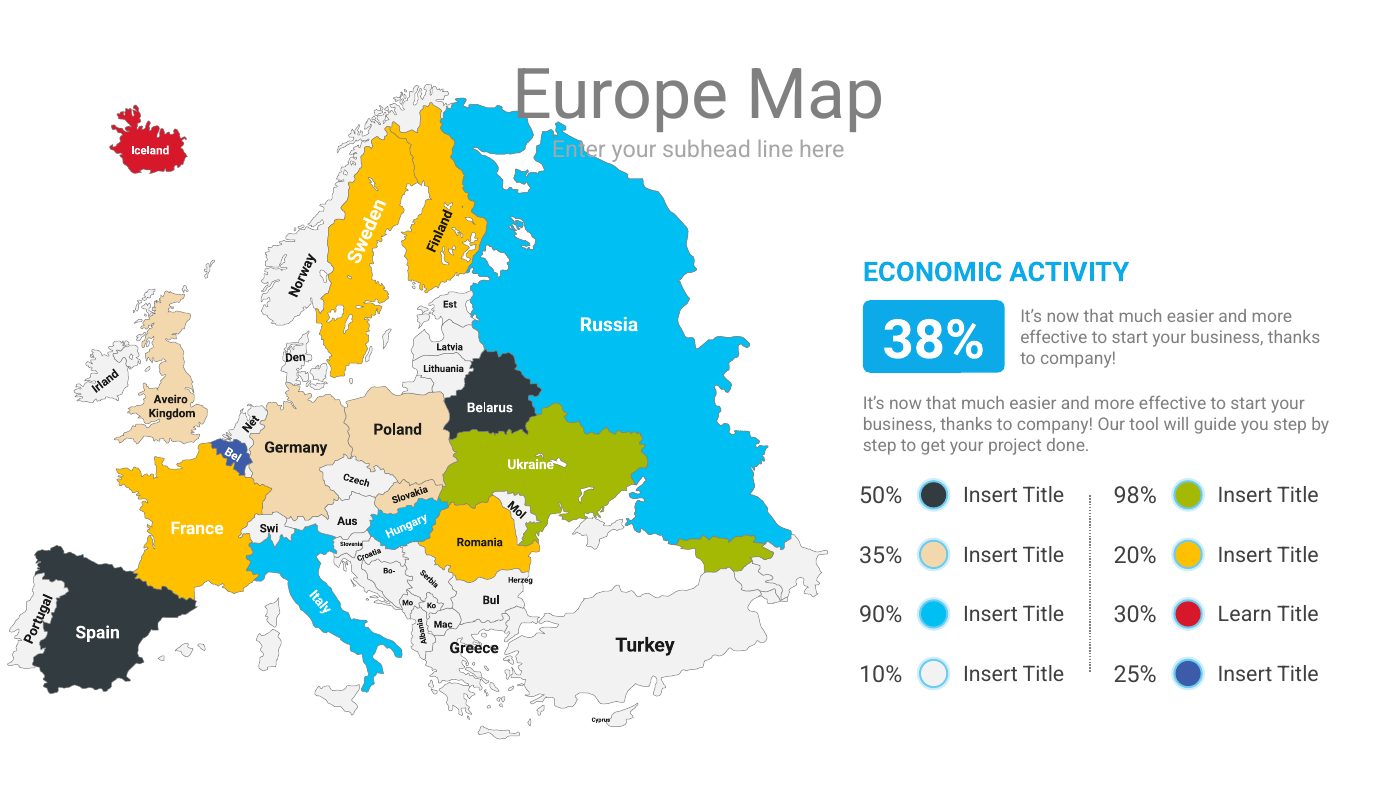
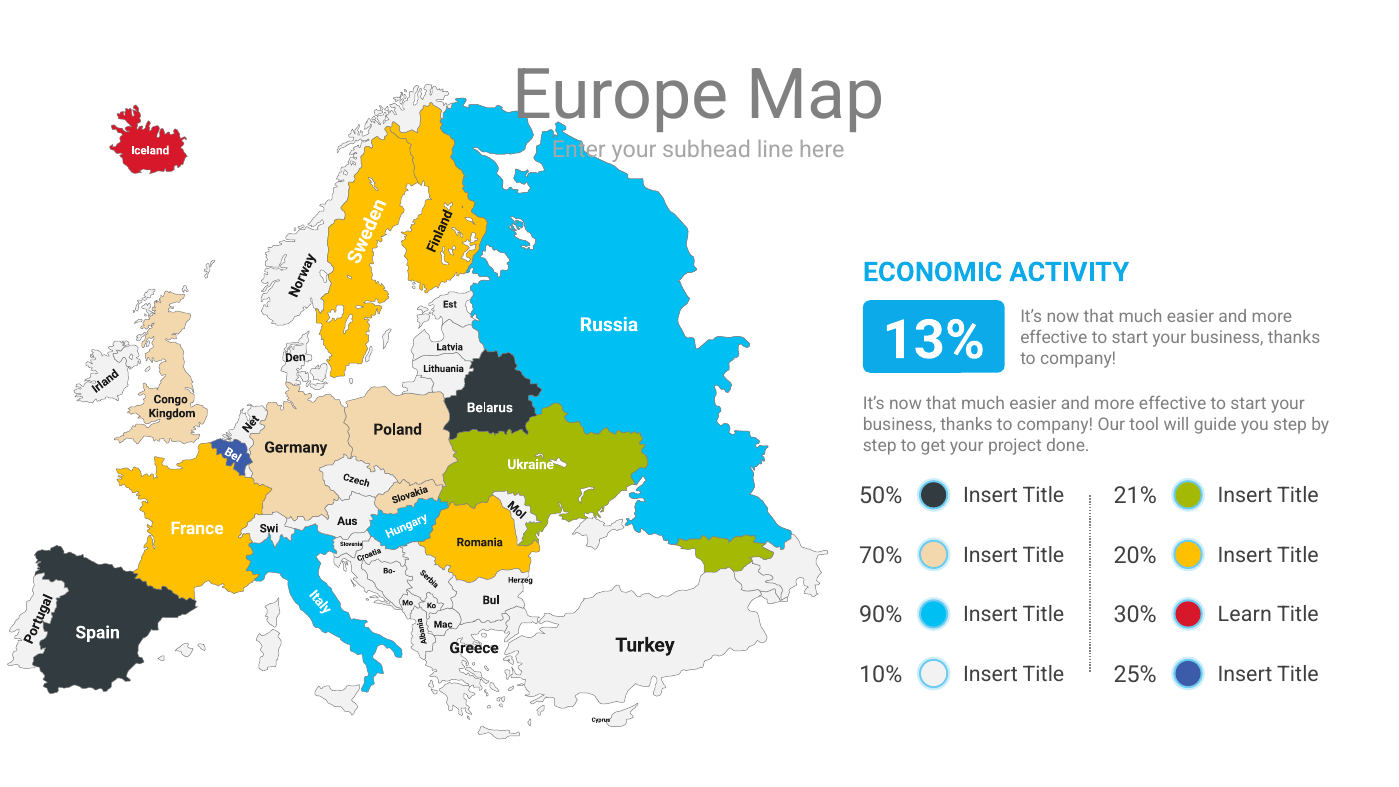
38%: 38% -> 13% (934, 340)
Aveiro: Aveiro -> Congo (171, 399)
98%: 98% -> 21% (1135, 496)
35%: 35% -> 70% (881, 555)
